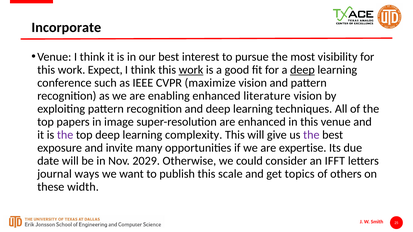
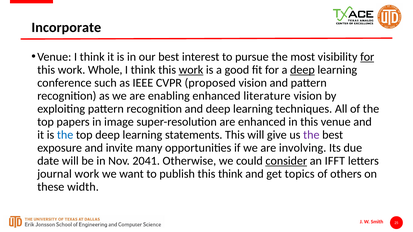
for underline: none -> present (367, 57)
Expect: Expect -> Whole (105, 70)
maximize: maximize -> proposed (210, 83)
the colour: purple -> blue (65, 135)
complexity: complexity -> statements (194, 135)
expertise: expertise -> involving (303, 148)
2029: 2029 -> 2041 (146, 161)
consider underline: none -> present (286, 161)
journal ways: ways -> work (87, 174)
this scale: scale -> think (230, 174)
